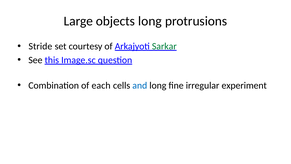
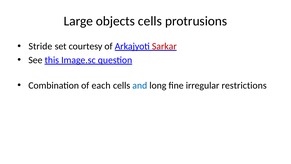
objects long: long -> cells (150, 21)
Sarkar colour: green -> red (164, 46)
experiment: experiment -> restrictions (244, 85)
